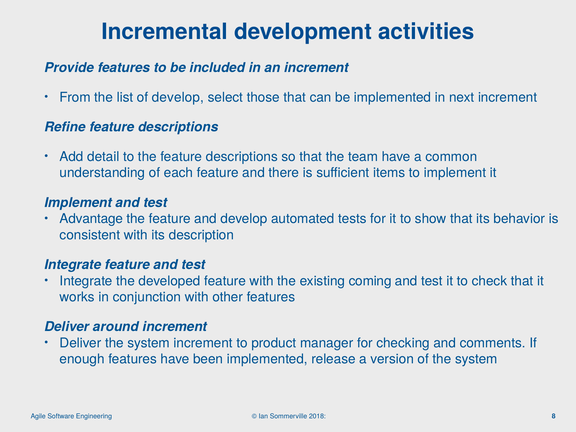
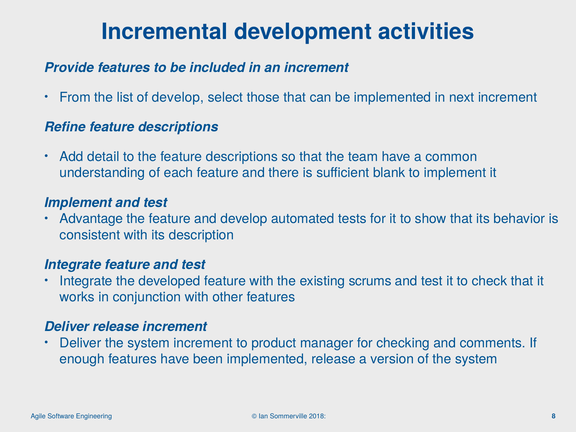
items: items -> blank (389, 173)
coming: coming -> scrums (370, 281)
Deliver around: around -> release (116, 327)
